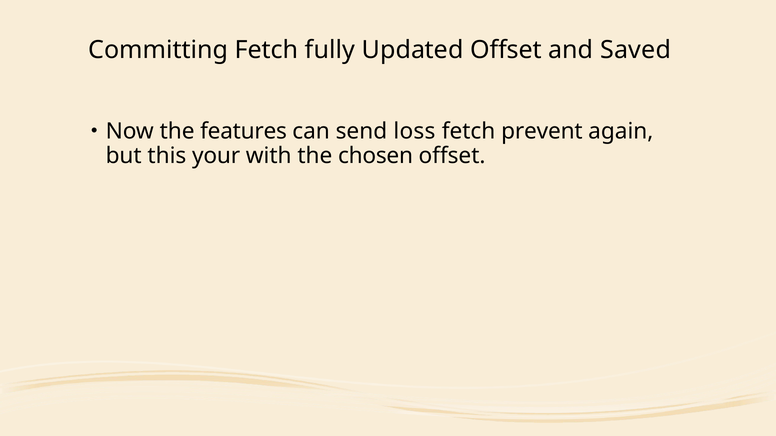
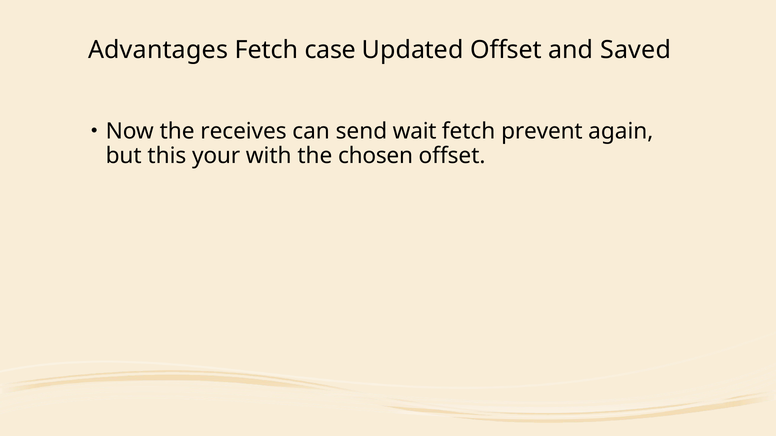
Committing: Committing -> Advantages (158, 50)
fully: fully -> case (330, 50)
features: features -> receives (243, 131)
loss: loss -> wait (415, 131)
